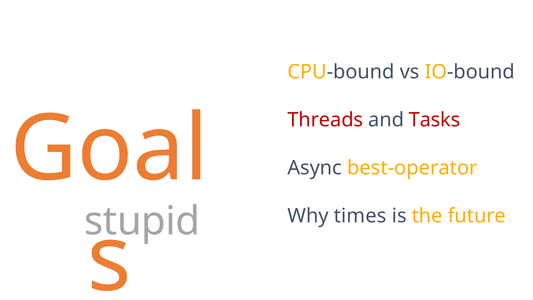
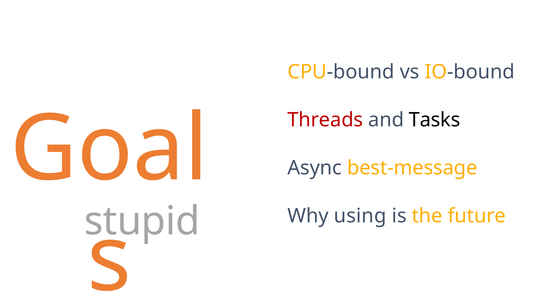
Tasks colour: red -> black (435, 120)
best-operator: best-operator -> best-message (412, 168)
times: times -> using (360, 216)
